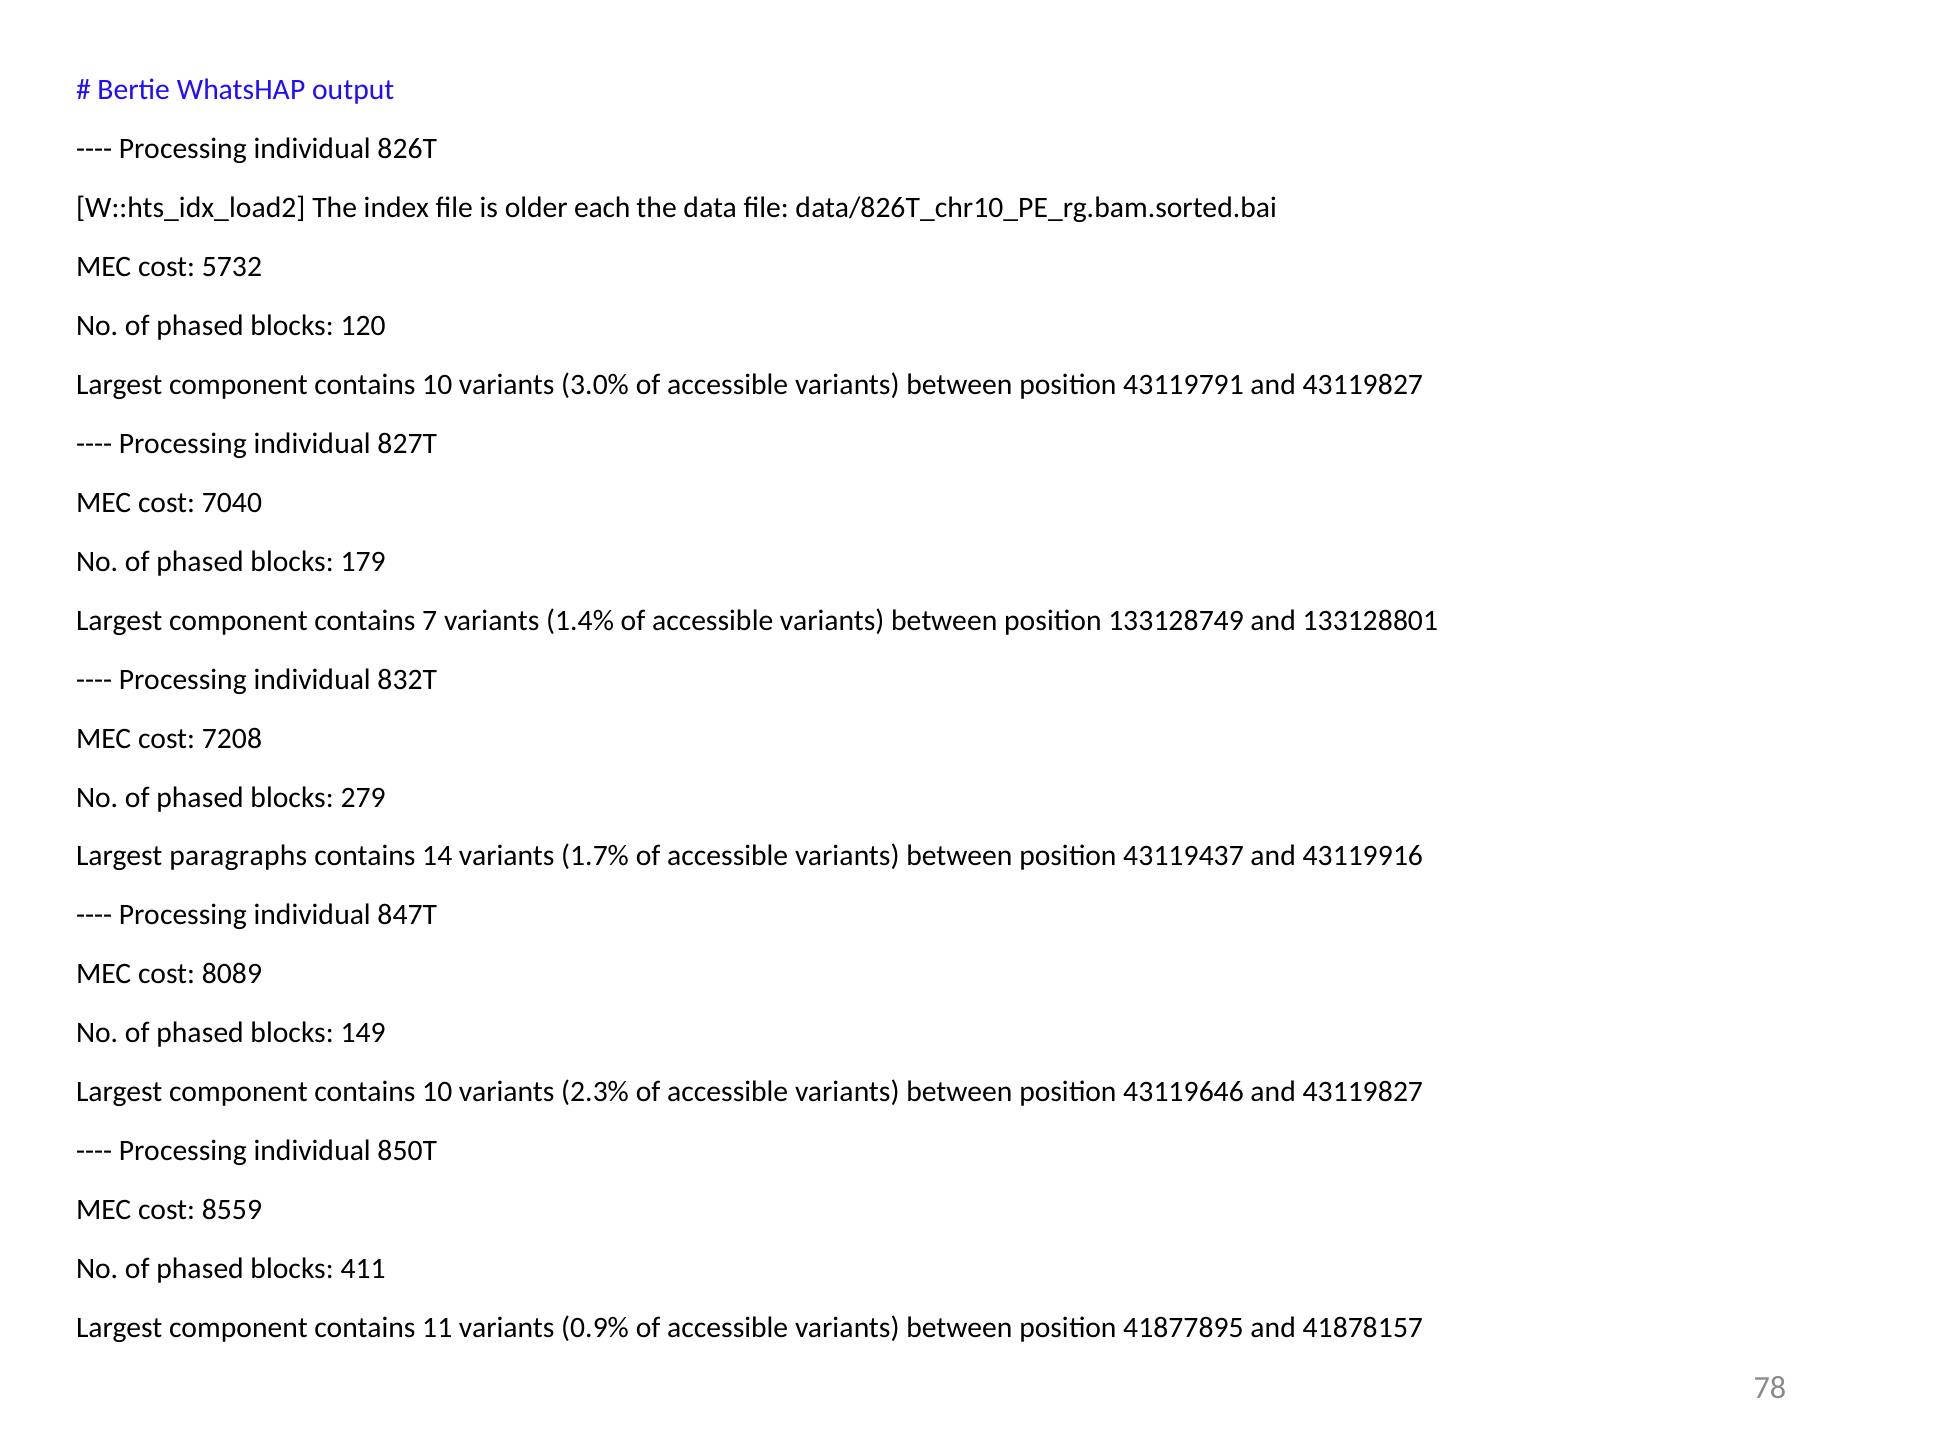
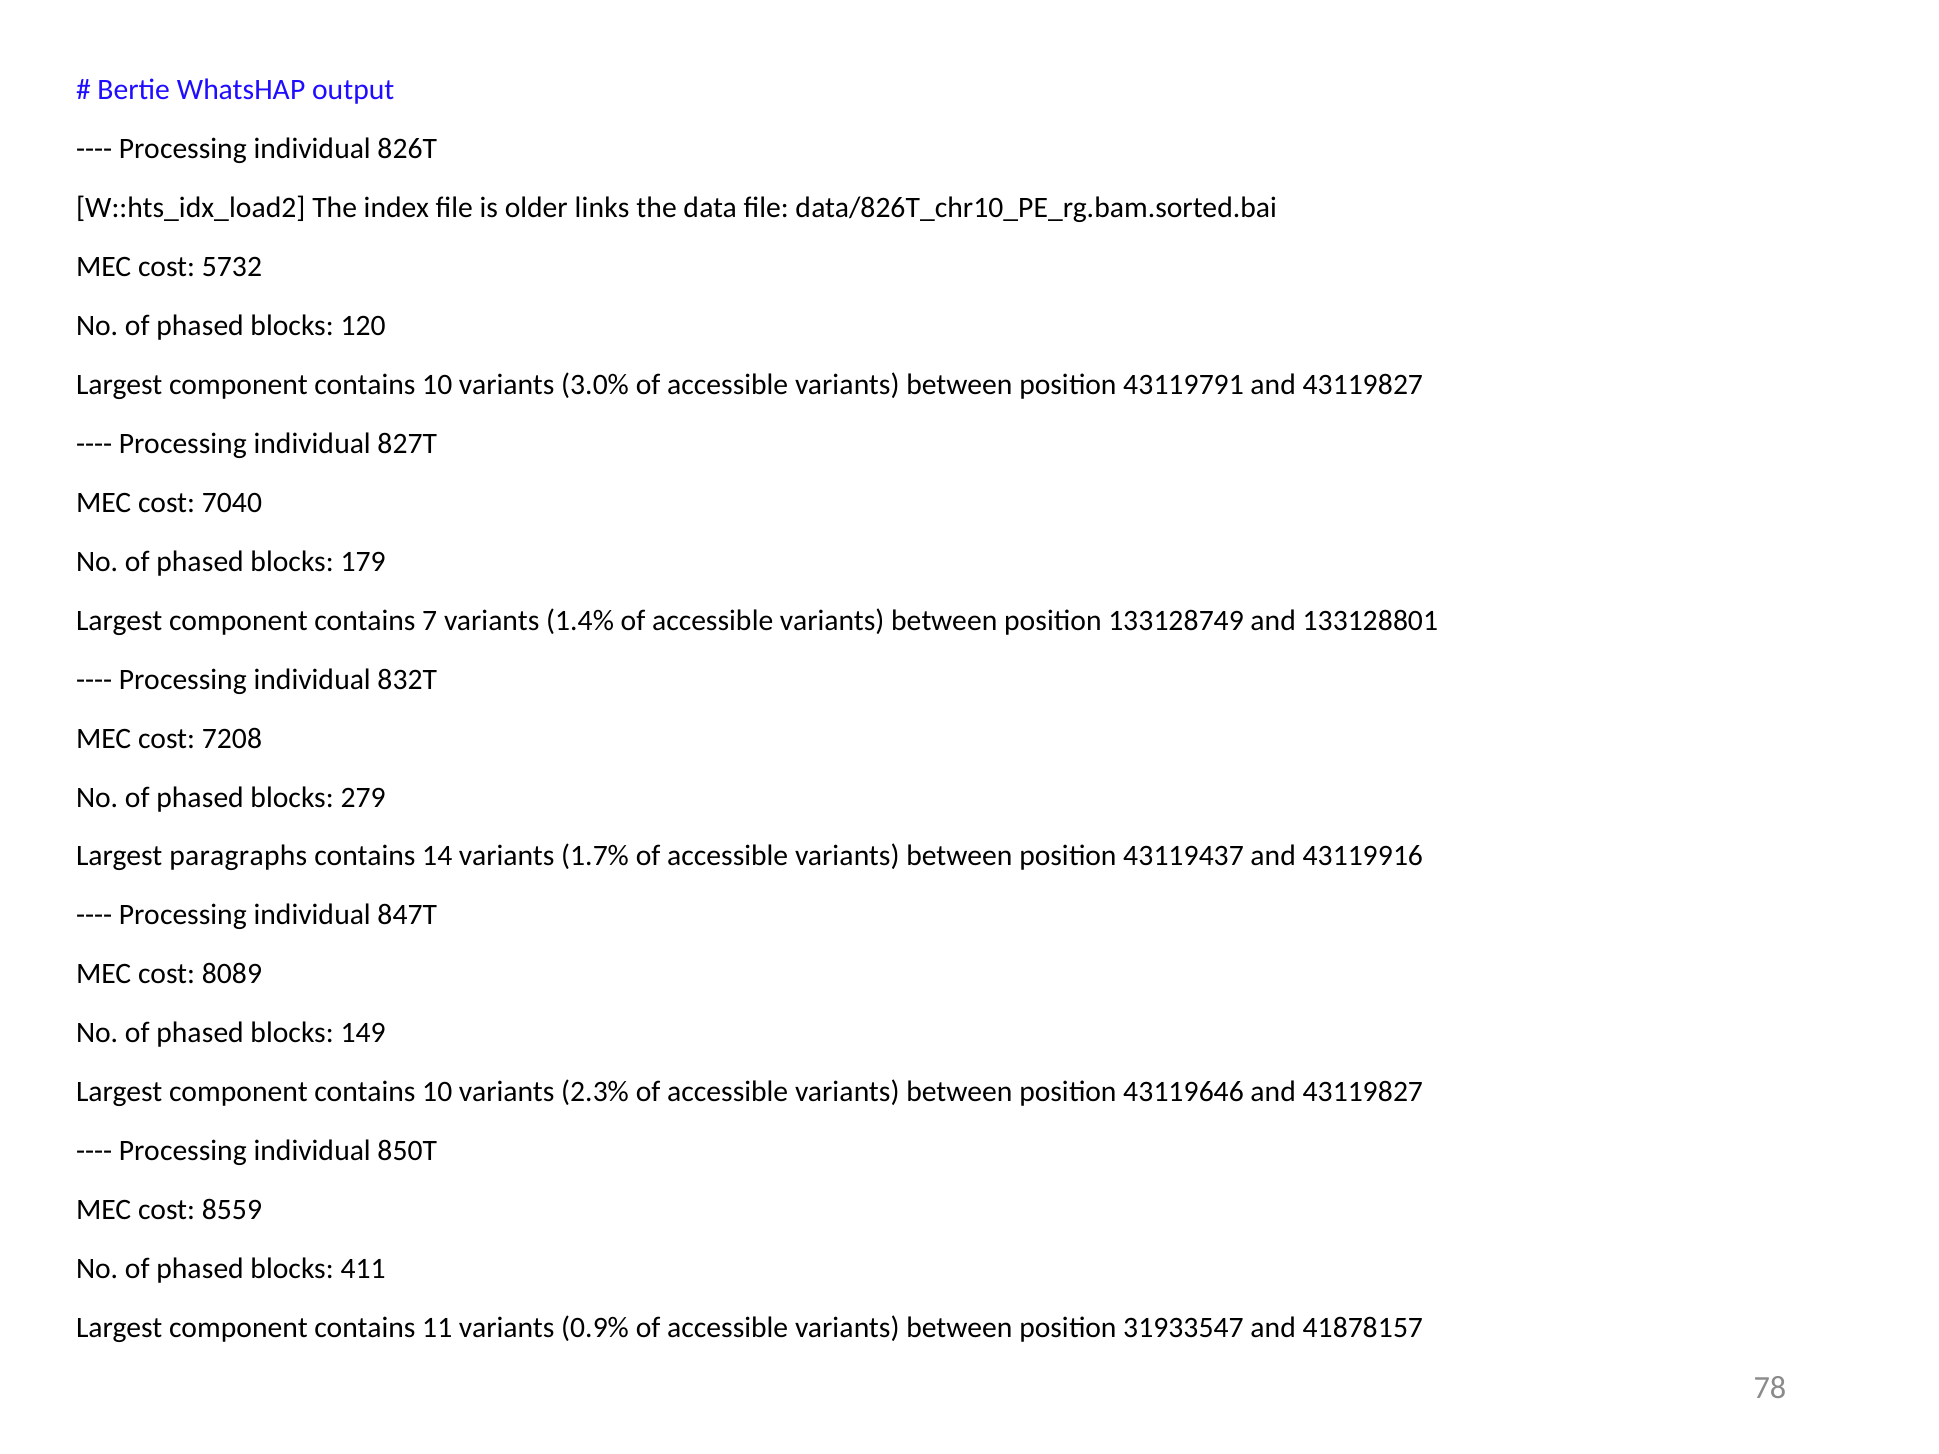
each: each -> links (602, 208)
41877895: 41877895 -> 31933547 (1183, 1328)
